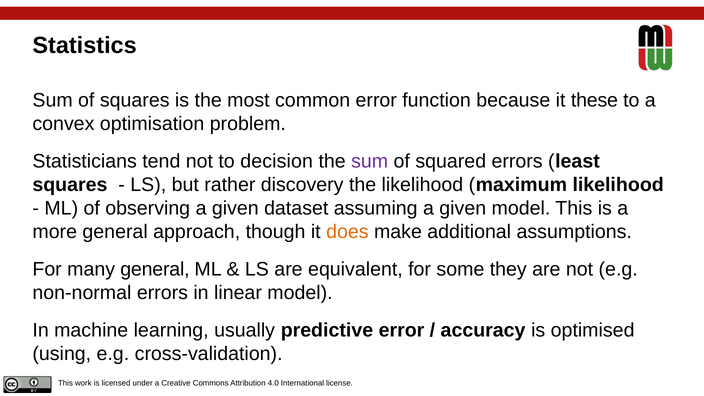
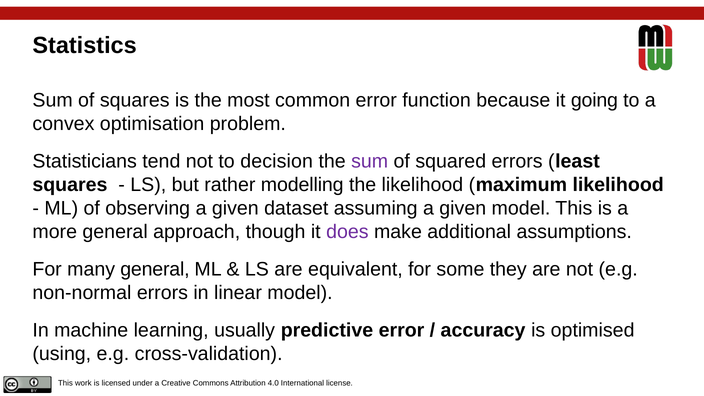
these: these -> going (594, 100)
discovery: discovery -> modelling (302, 185)
does colour: orange -> purple (347, 232)
